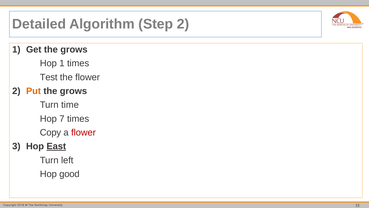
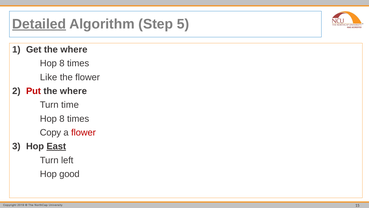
Detailed underline: none -> present (39, 24)
Step 2: 2 -> 5 (183, 24)
Get the grows: grows -> where (74, 49)
1: 1 -> 8 (62, 63)
Test: Test -> Like (49, 77)
Put colour: orange -> red (34, 91)
grows: grows -> where (73, 91)
7: 7 -> 8 (62, 118)
